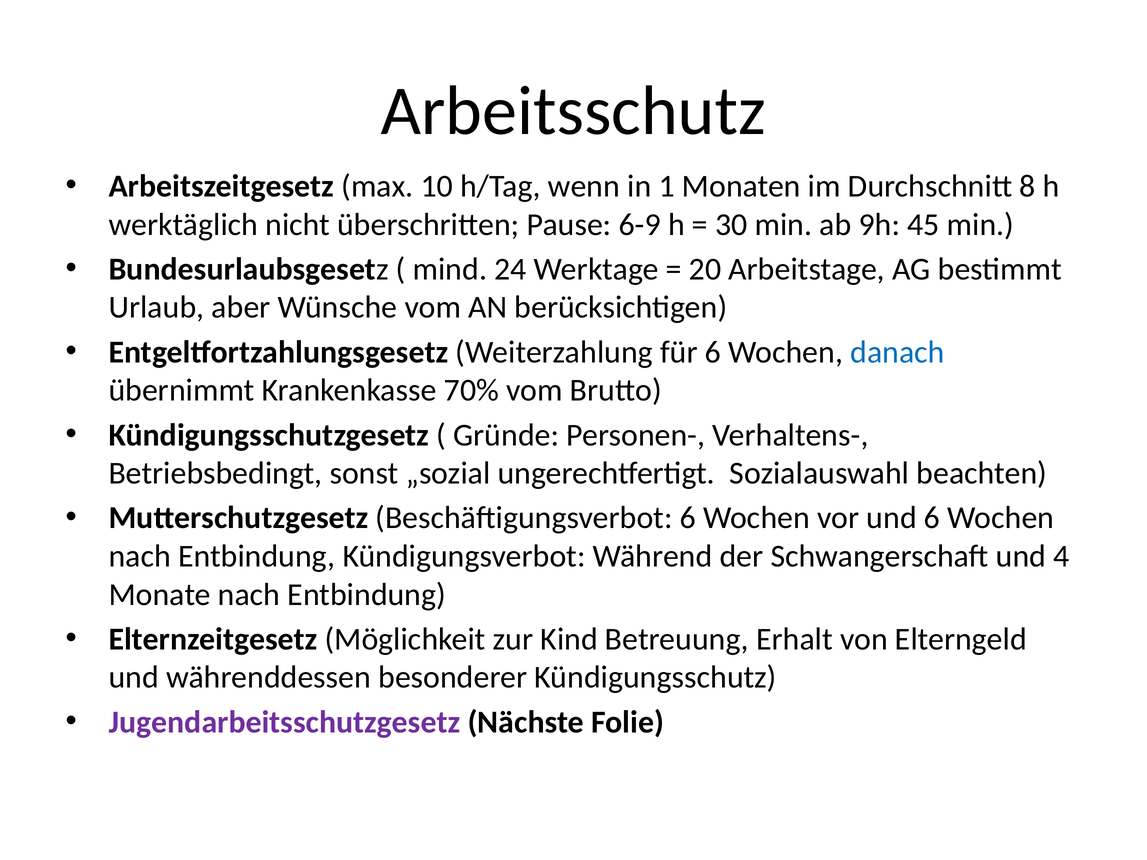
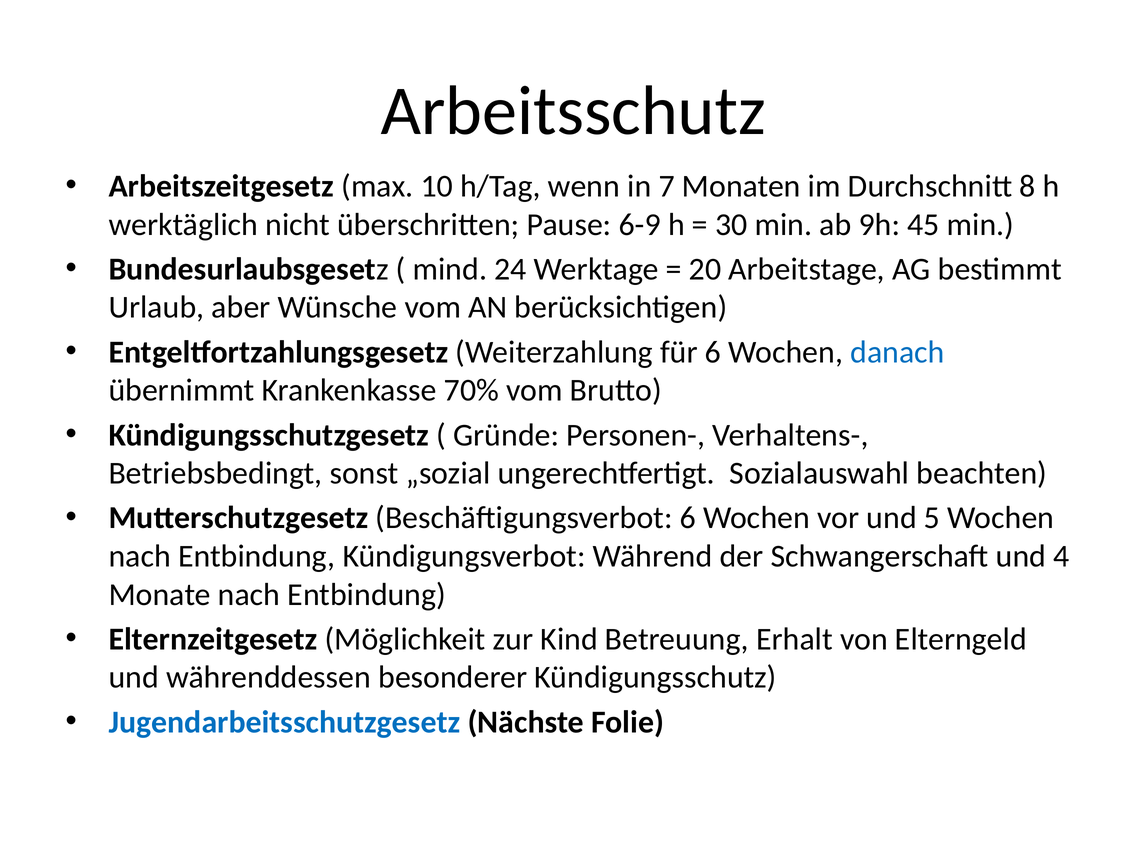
1: 1 -> 7 (667, 186)
und 6: 6 -> 5 (932, 518)
Jugendarbeitsschutzgesetz colour: purple -> blue (285, 722)
